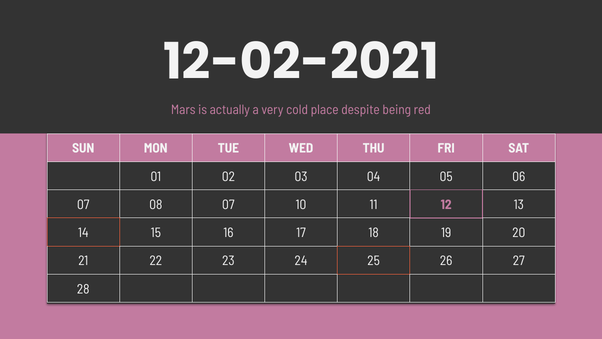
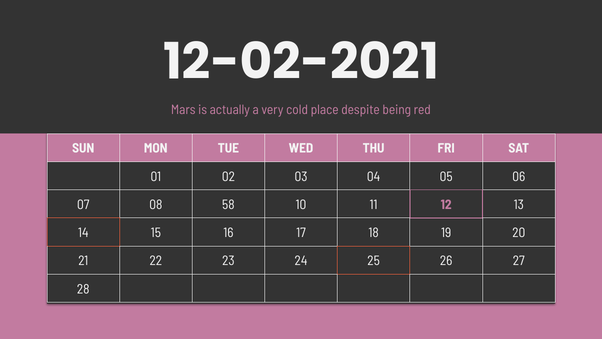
08 07: 07 -> 58 (228, 205)
